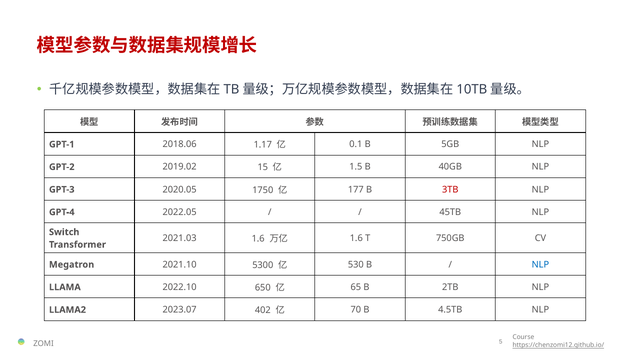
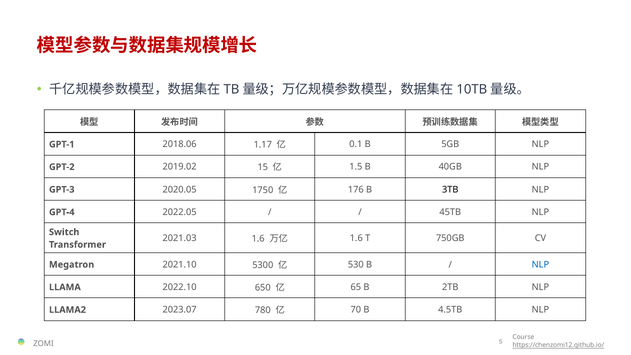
177: 177 -> 176 (356, 189)
3TB colour: red -> black (450, 189)
402: 402 -> 780 (263, 310)
